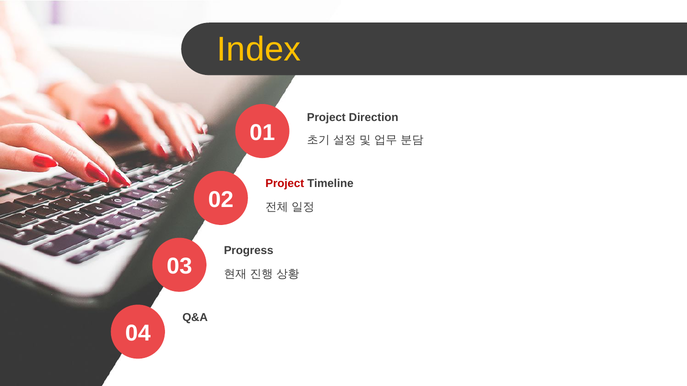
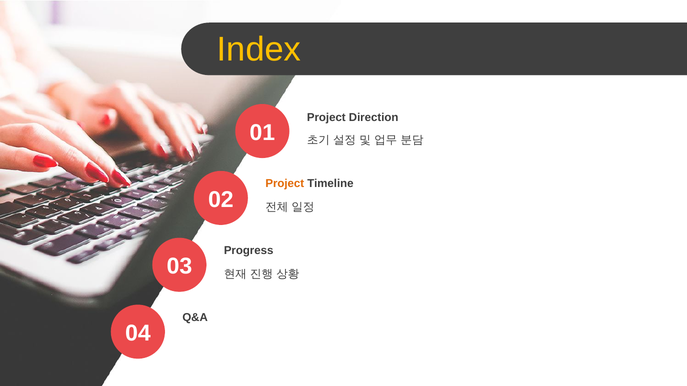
Project colour: red -> orange (285, 184)
